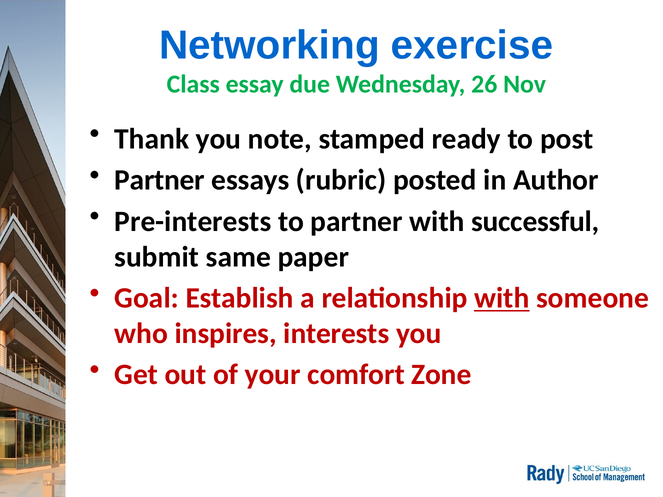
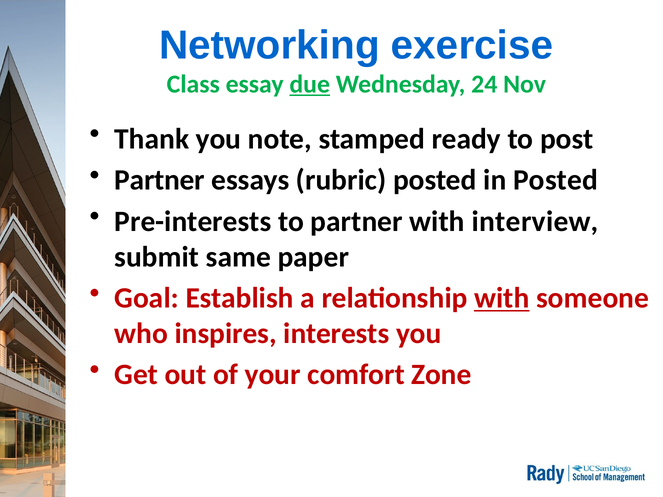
due underline: none -> present (310, 84)
26: 26 -> 24 (484, 84)
in Author: Author -> Posted (556, 180)
successful: successful -> interview (535, 222)
